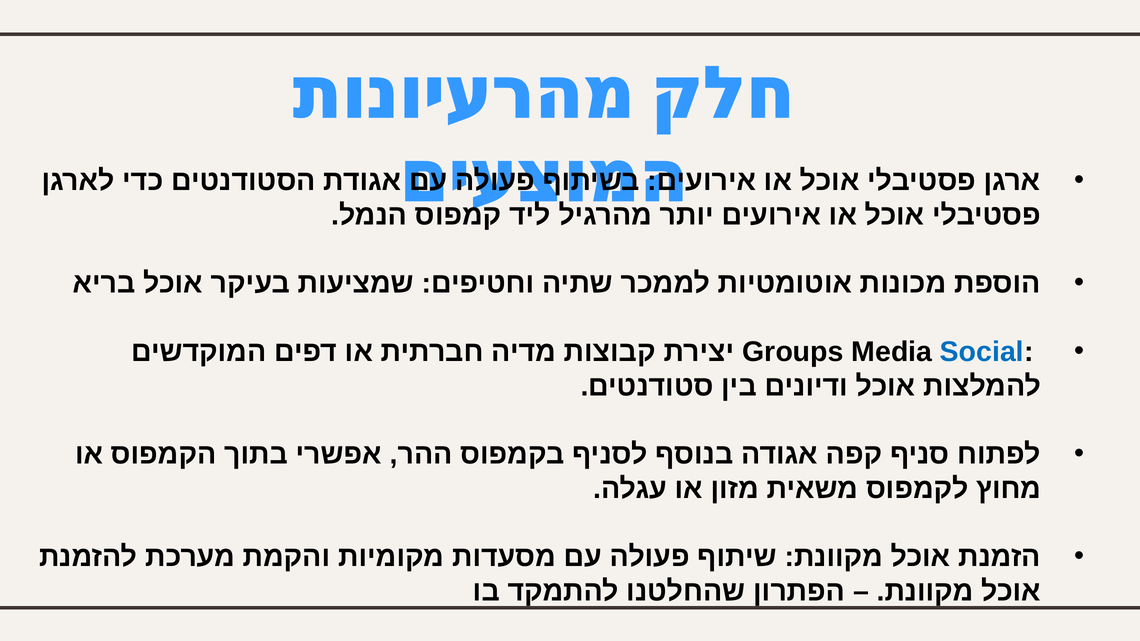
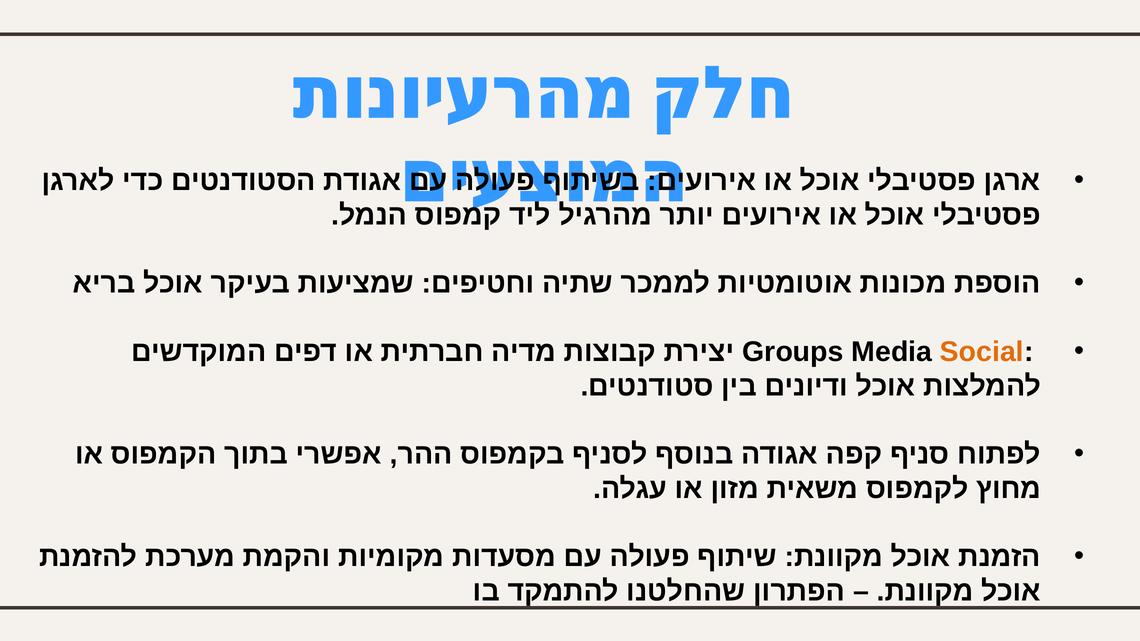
Social colour: blue -> orange (982, 352)
